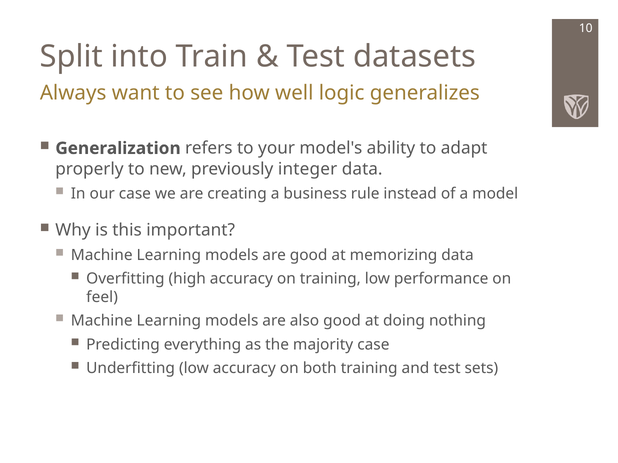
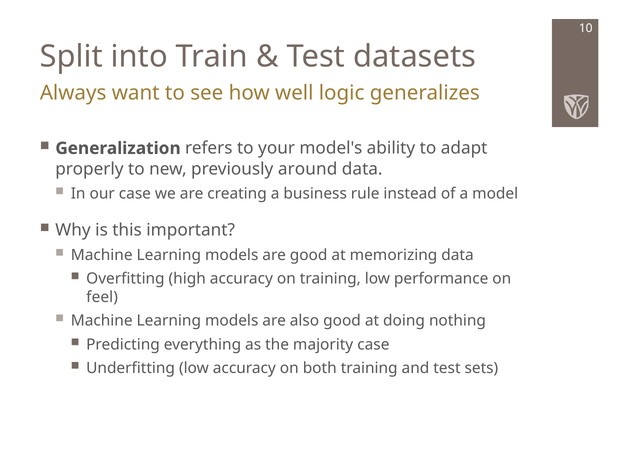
integer: integer -> around (308, 169)
